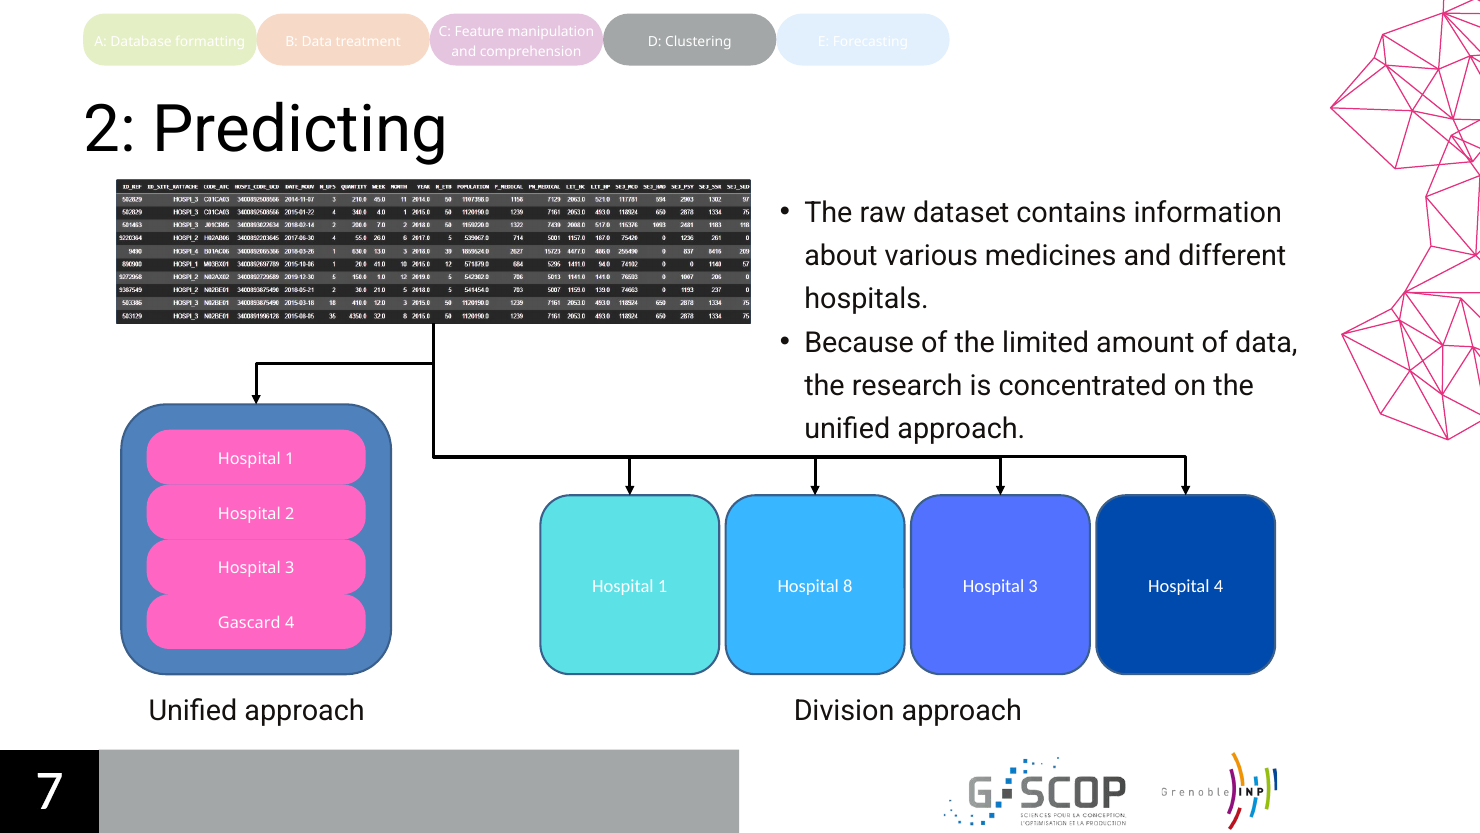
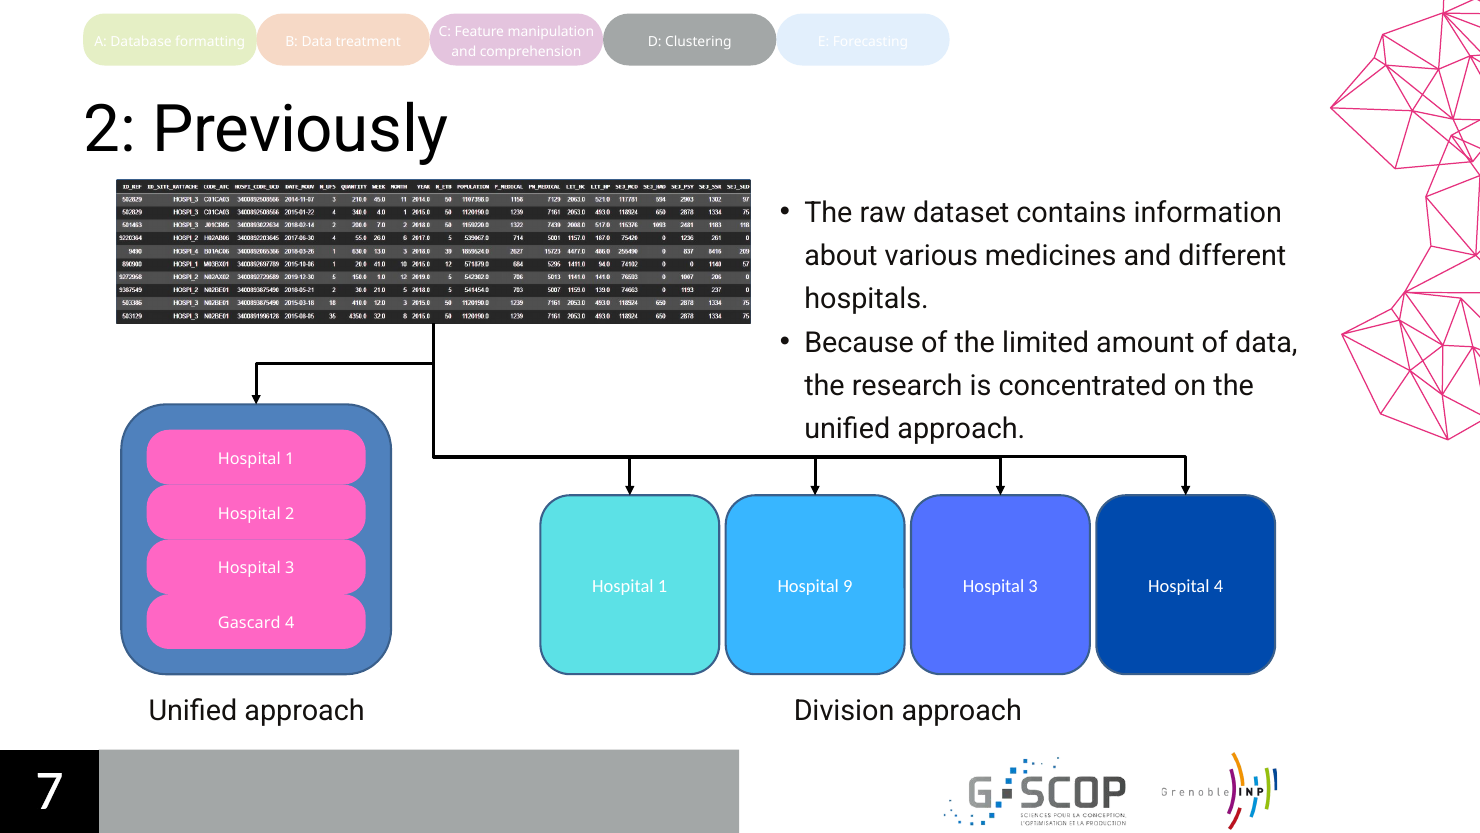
Predicting: Predicting -> Previously (300, 130)
8: 8 -> 9 (848, 586)
